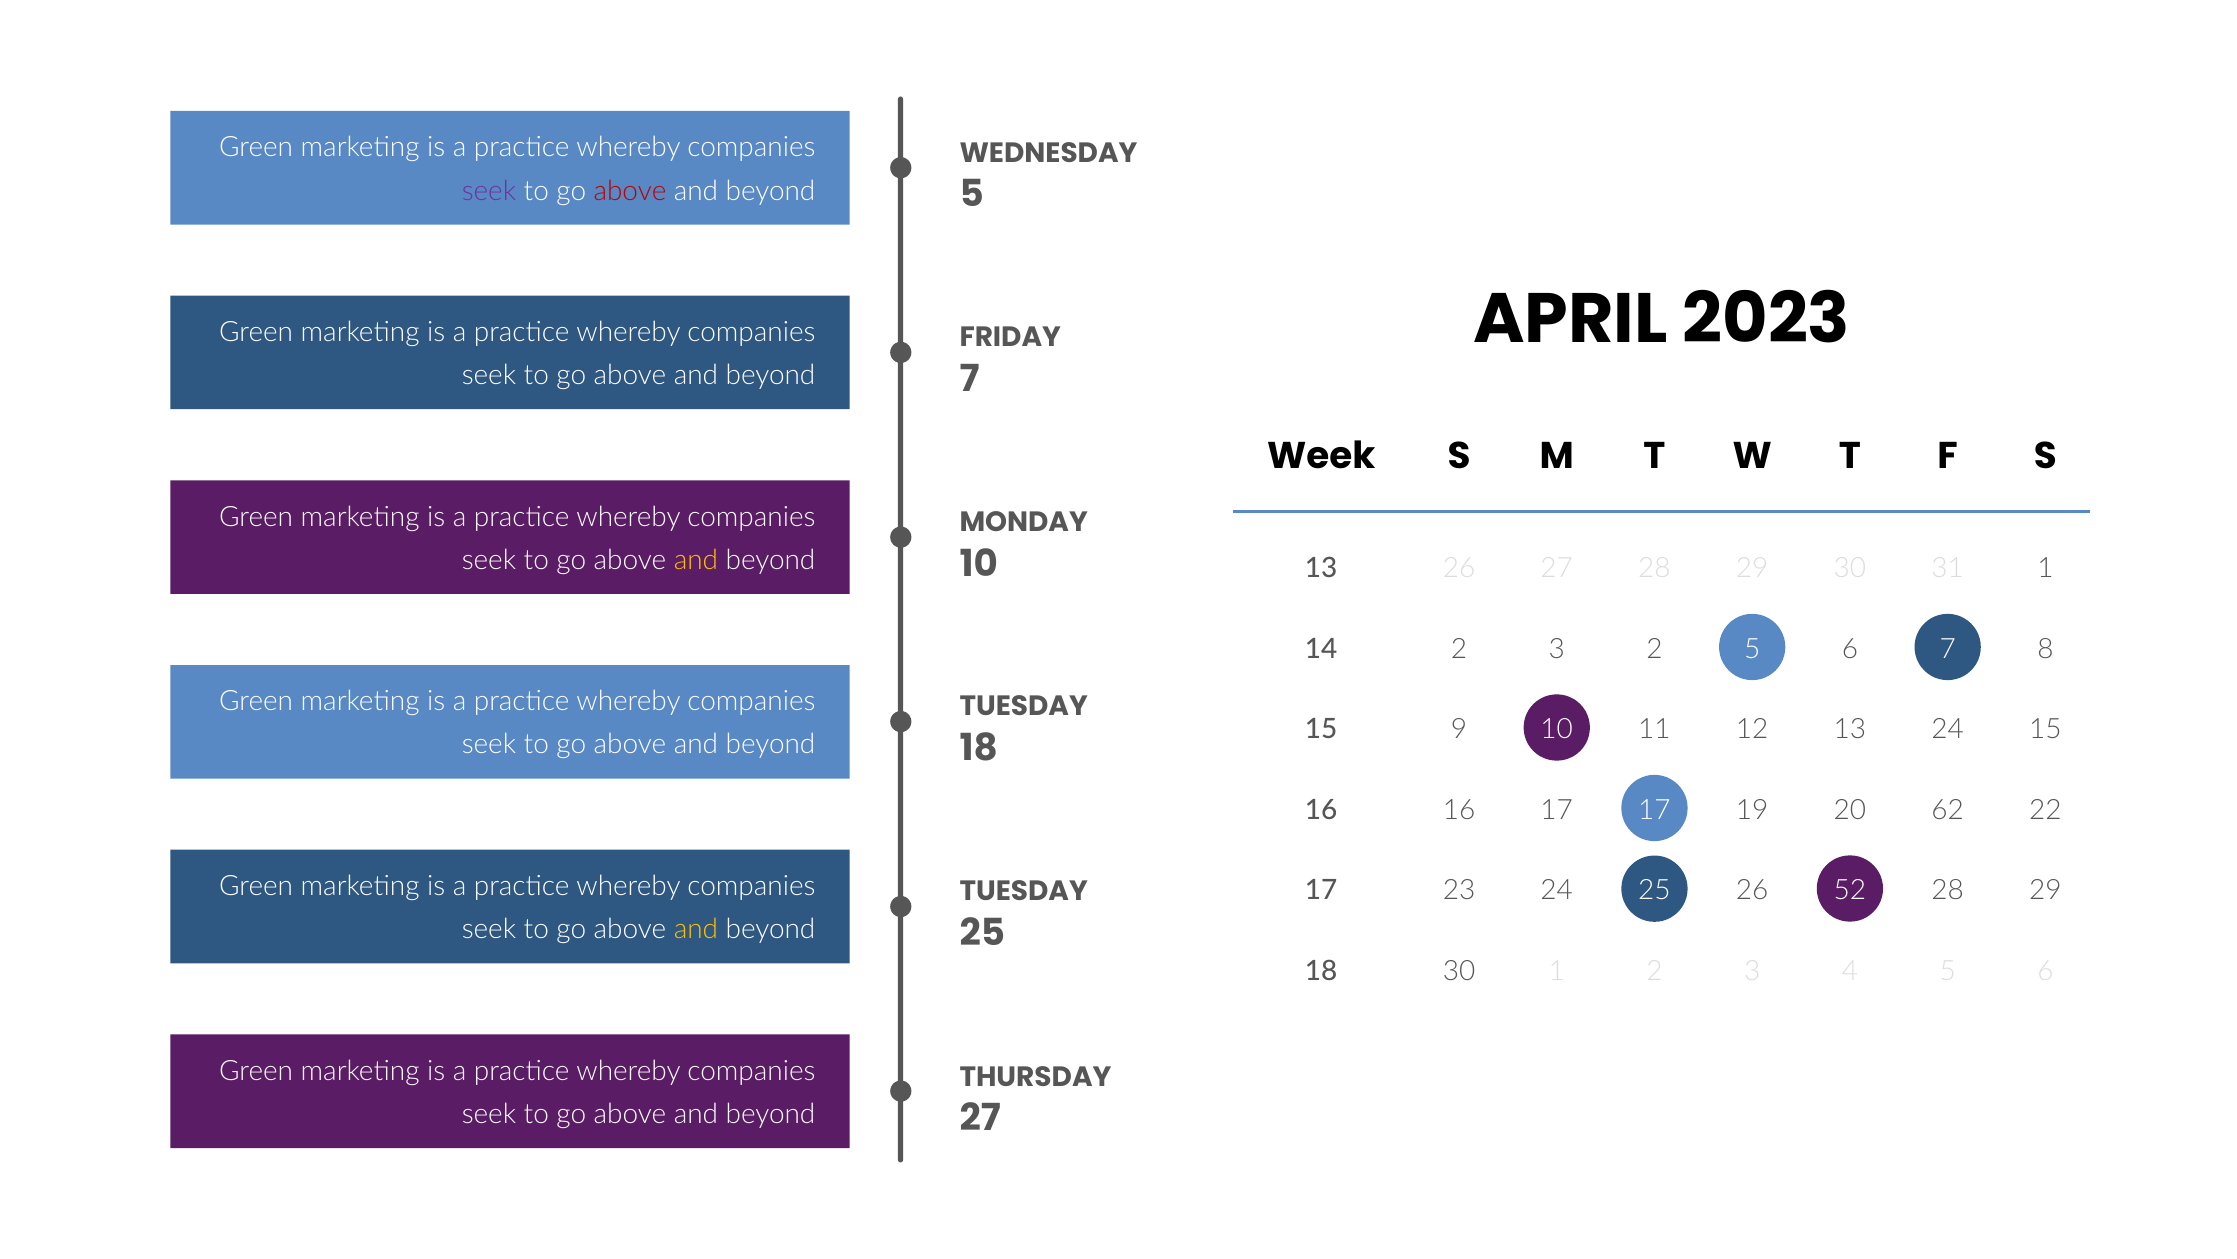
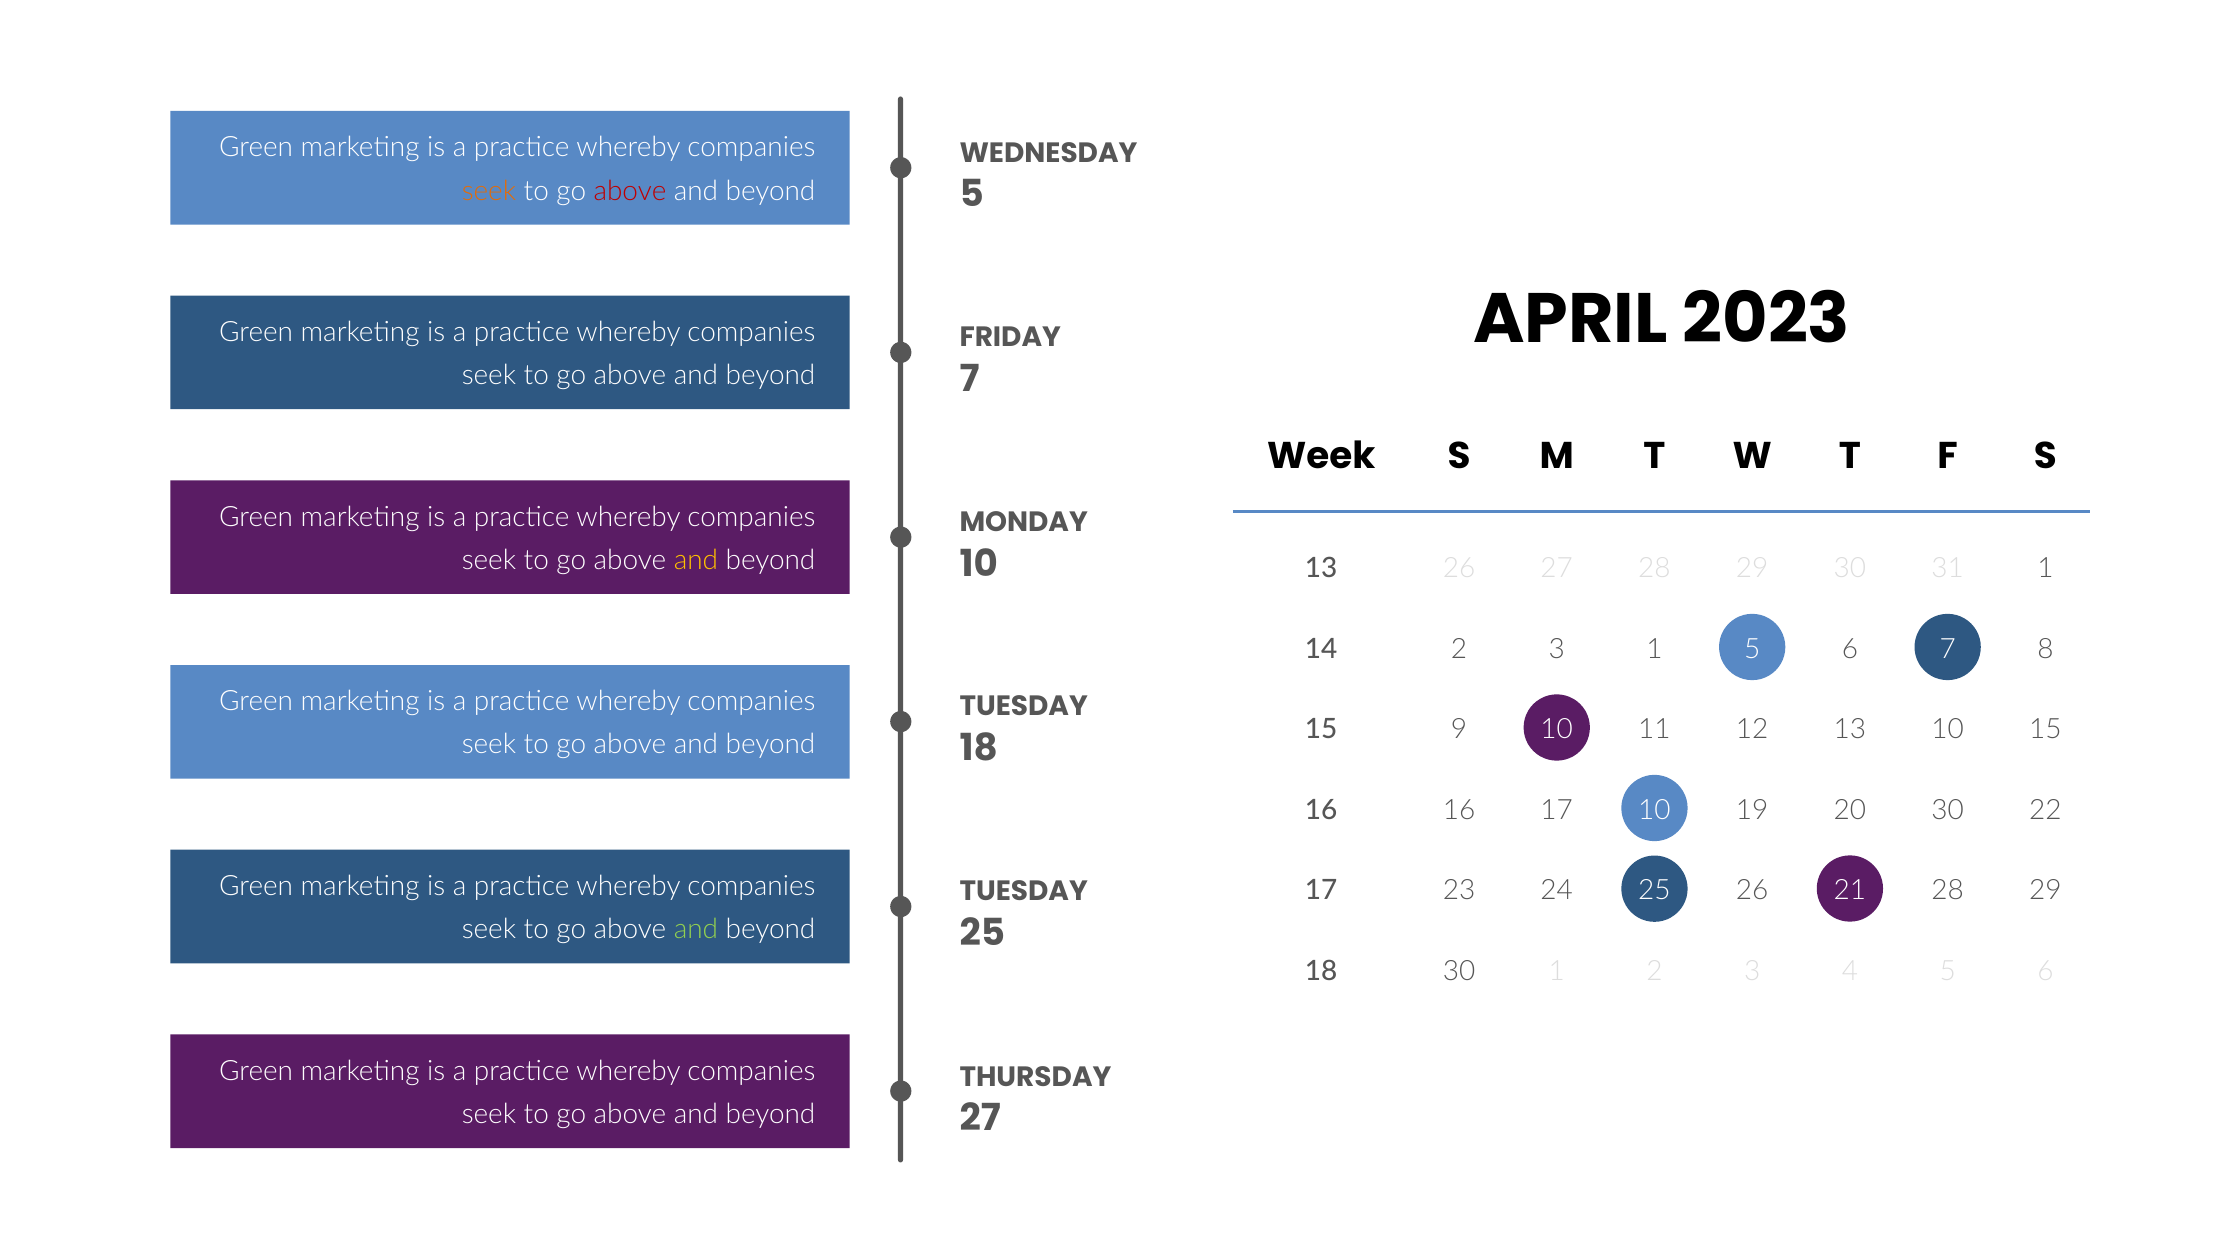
seek colour: purple -> orange (489, 191)
3 2: 2 -> 1 (1654, 649)
13 24: 24 -> 10 (1948, 729)
17 17: 17 -> 10 (1654, 810)
20 62: 62 -> 30 (1948, 810)
52: 52 -> 21 (1850, 890)
and colour: yellow -> light green (696, 929)
